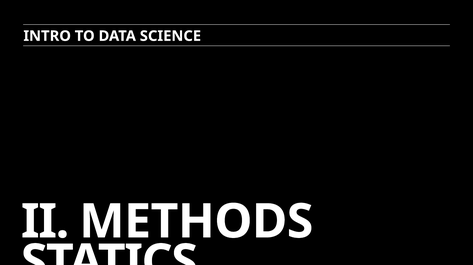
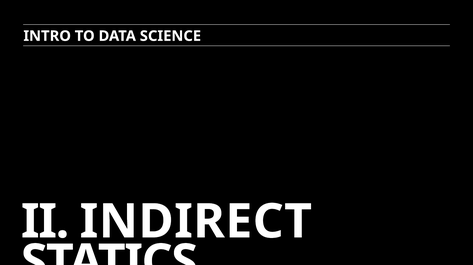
METHODS: METHODS -> INDIRECT (196, 222)
